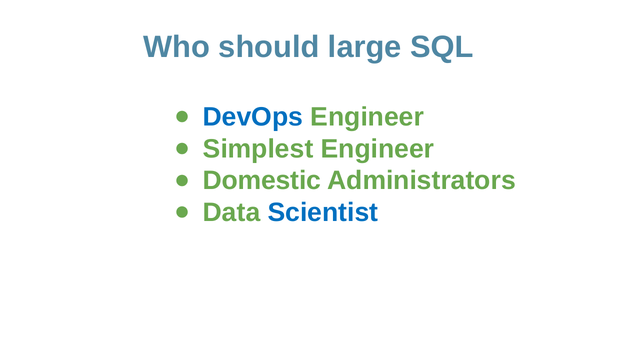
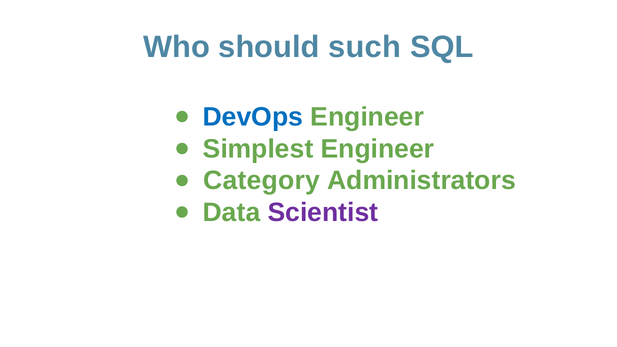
large: large -> such (365, 47)
Domestic: Domestic -> Category (262, 181)
Scientist colour: blue -> purple (323, 213)
